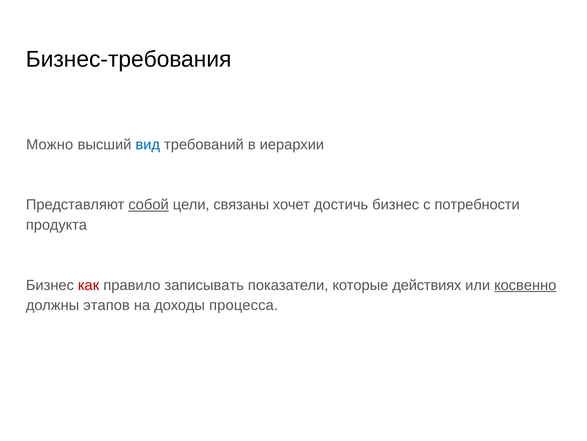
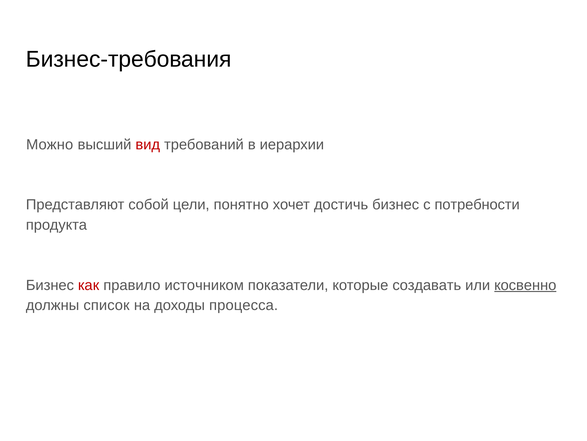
вид colour: blue -> red (148, 144)
собой underline: present -> none (149, 204)
связаны: связаны -> понятно (241, 204)
записывать: записывать -> источником (204, 285)
действиях: действиях -> создавать (427, 285)
этапов: этапов -> список (106, 305)
